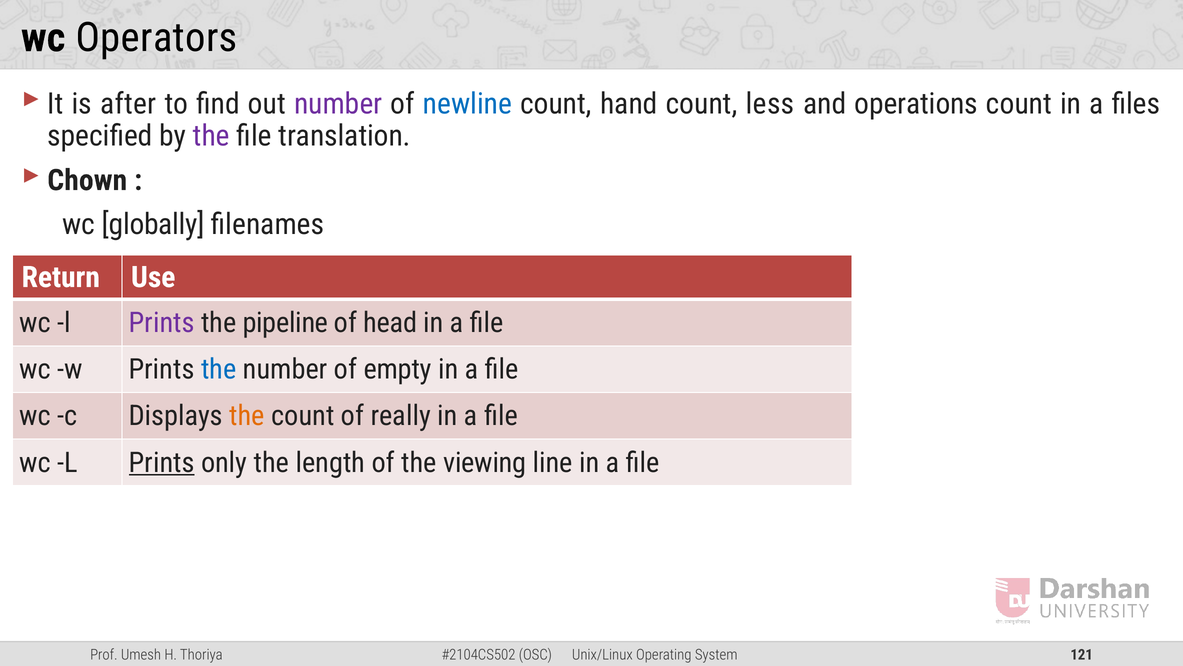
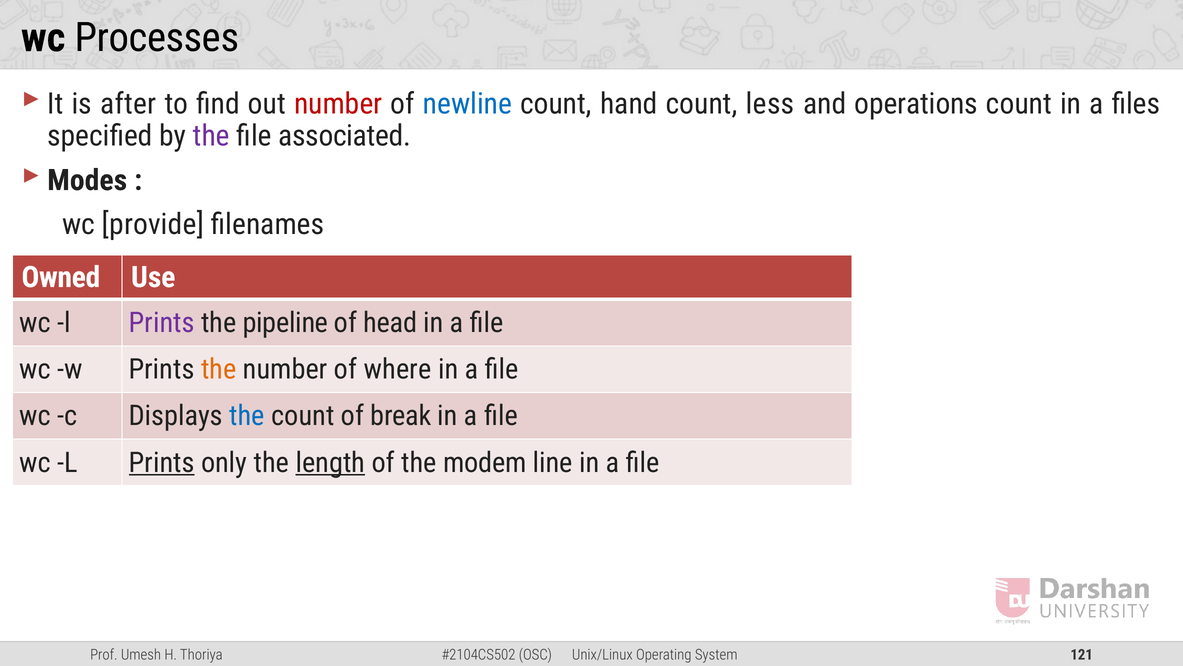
Operators: Operators -> Processes (157, 38)
number colour: purple -> red (338, 104)
translation: translation -> associated (345, 136)
Chown: Chown -> Modes (87, 180)
globally: globally -> provide (153, 224)
Return: Return -> Owned (61, 277)
the colour: blue -> orange (219, 369)
empty: empty -> where (398, 369)
the colour: orange -> blue (247, 416)
really: really -> break (401, 416)
length underline: none -> present (330, 462)
viewing: viewing -> modem (485, 462)
